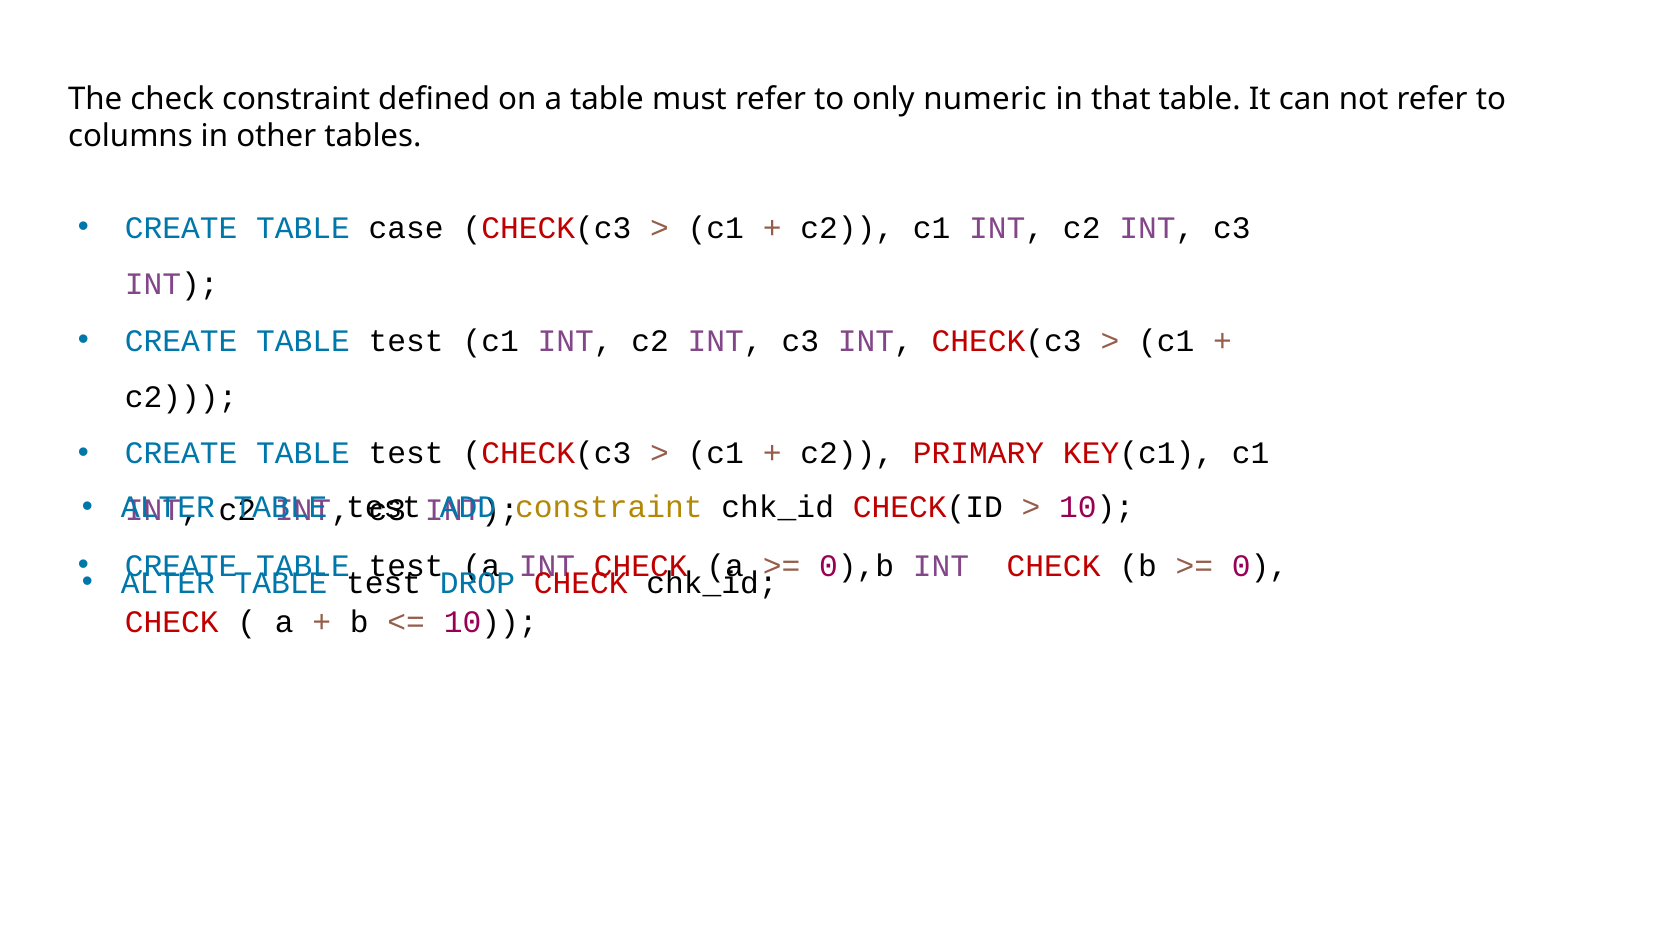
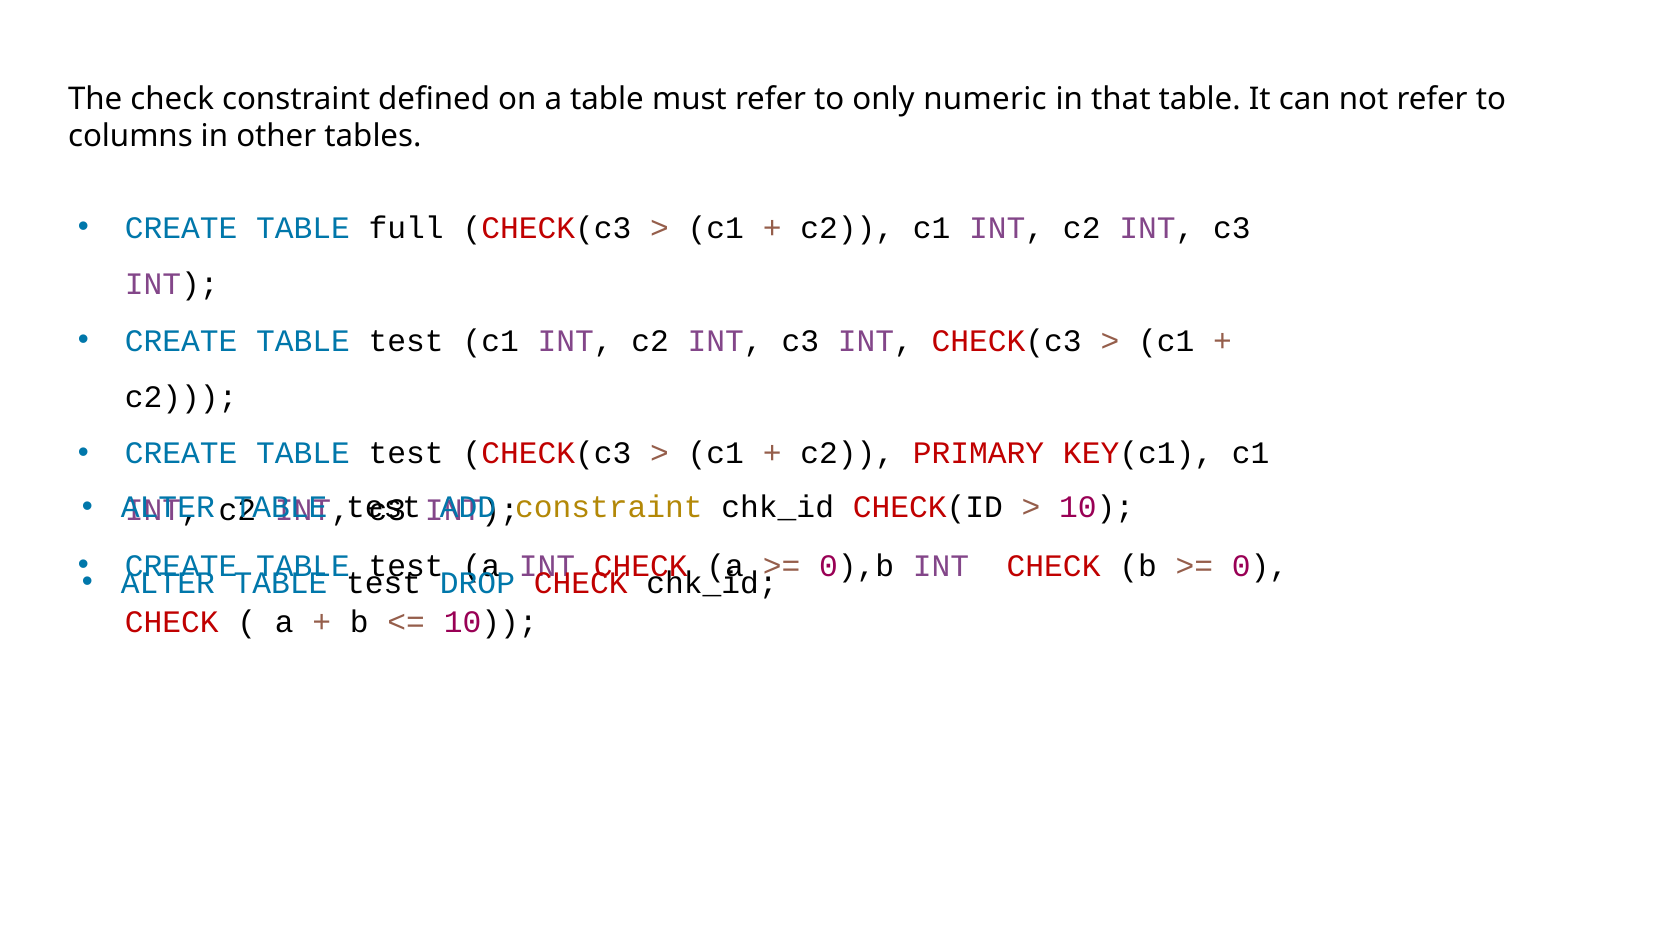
case: case -> full (406, 228)
